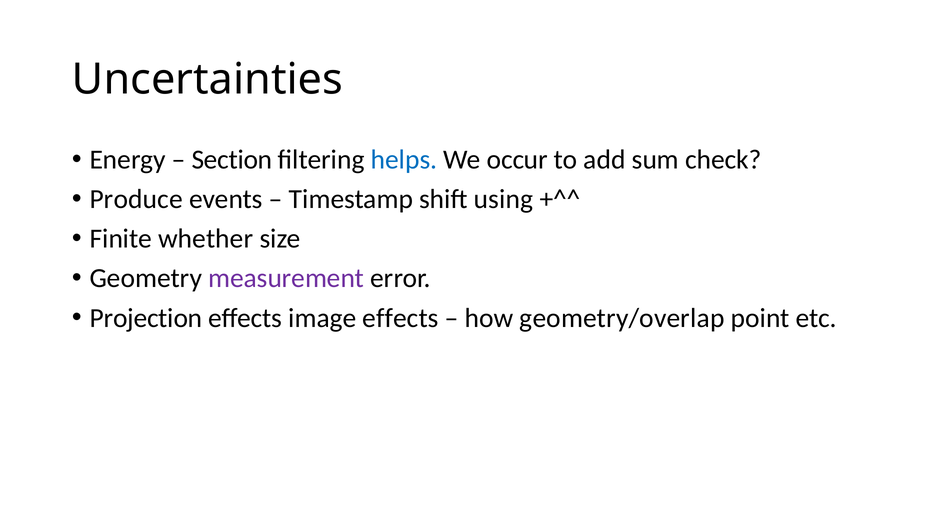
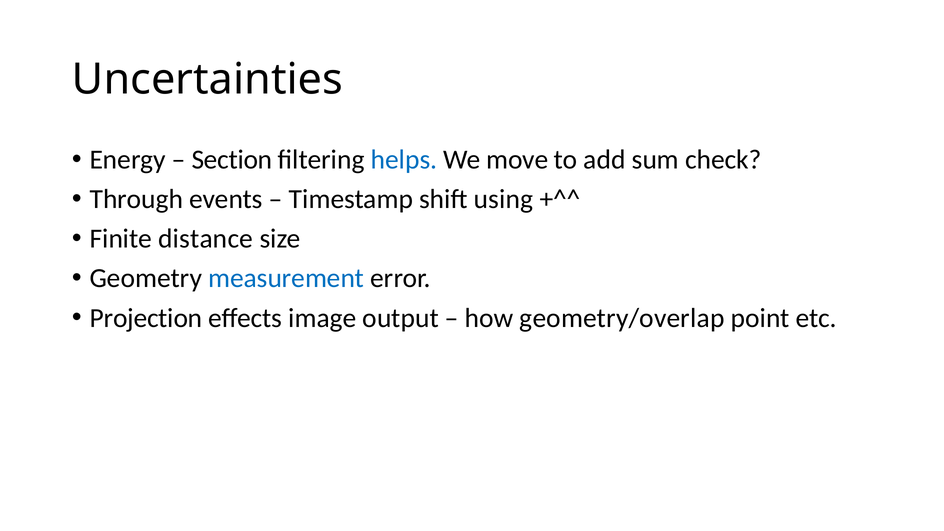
occur: occur -> move (517, 160)
Produce: Produce -> Through (136, 199)
whether: whether -> distance (206, 239)
measurement colour: purple -> blue (286, 278)
image effects: effects -> output (401, 318)
